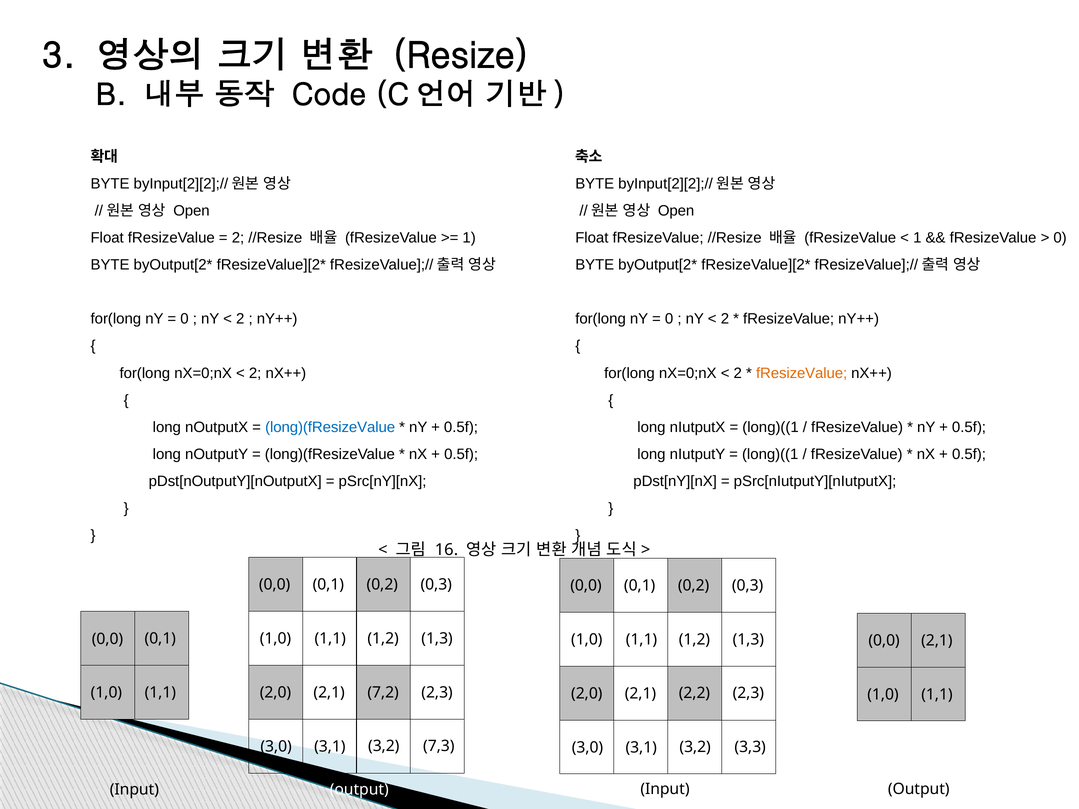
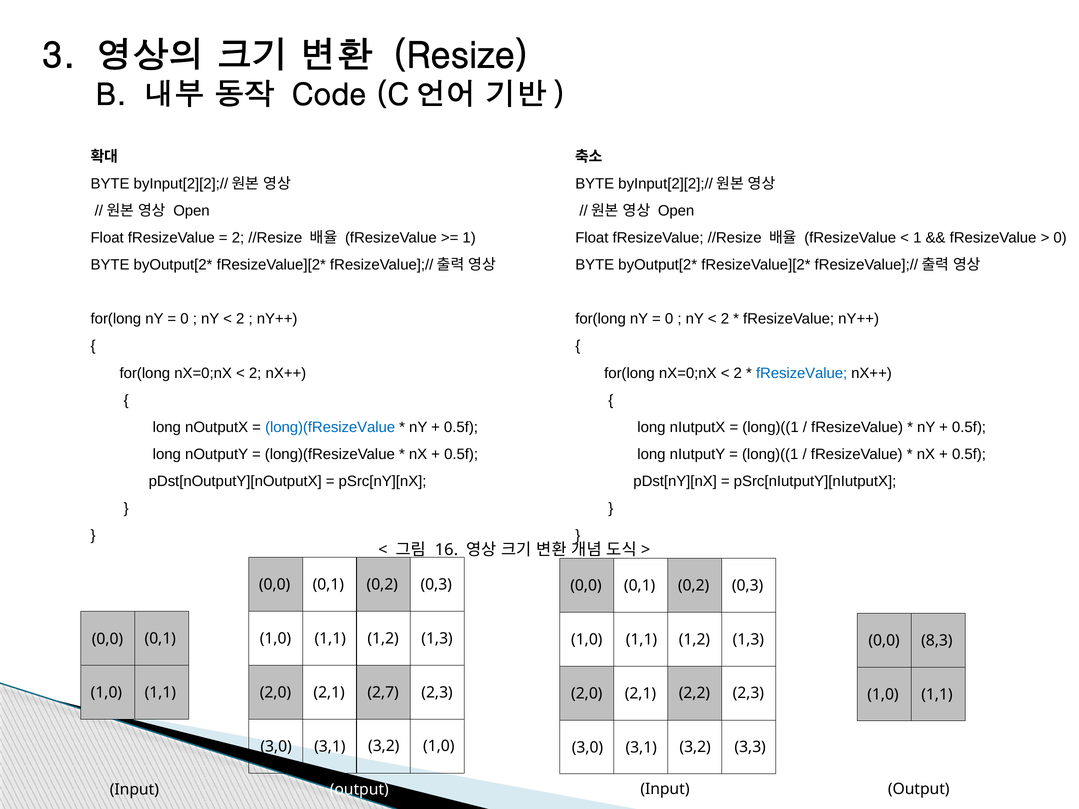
fResizeValue colour: orange -> blue (802, 373)
0,0 2,1: 2,1 -> 8,3 (937, 641)
7,2: 7,2 -> 2,7 (383, 693)
3,2 7,3: 7,3 -> 1,0 (439, 747)
